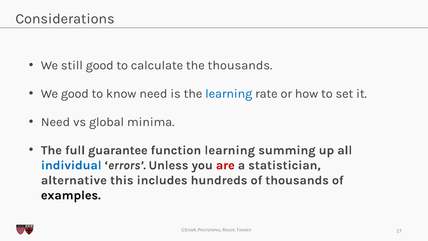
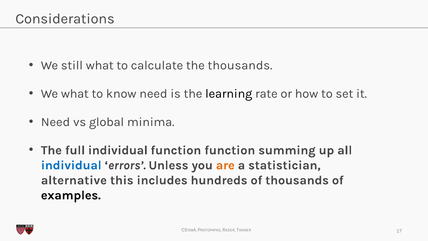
still good: good -> what (100, 65)
We good: good -> what (75, 94)
learning colour: blue -> black (229, 94)
full guarantee: guarantee -> individual (118, 150)
function learning: learning -> function (230, 150)
are colour: red -> orange (225, 165)
